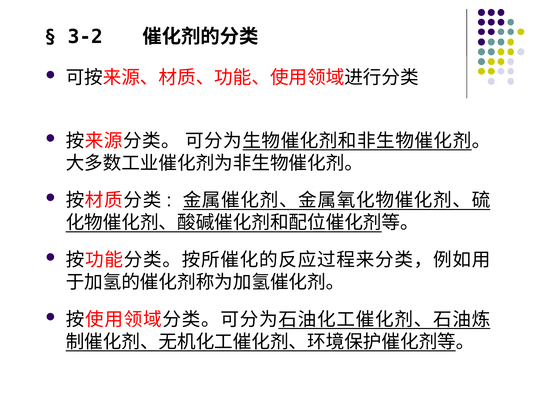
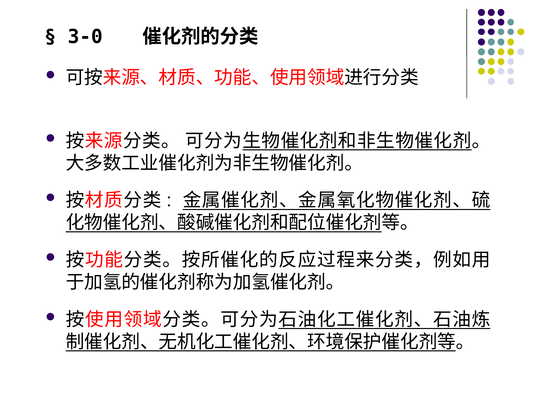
3-2: 3-2 -> 3-0 (85, 37)
